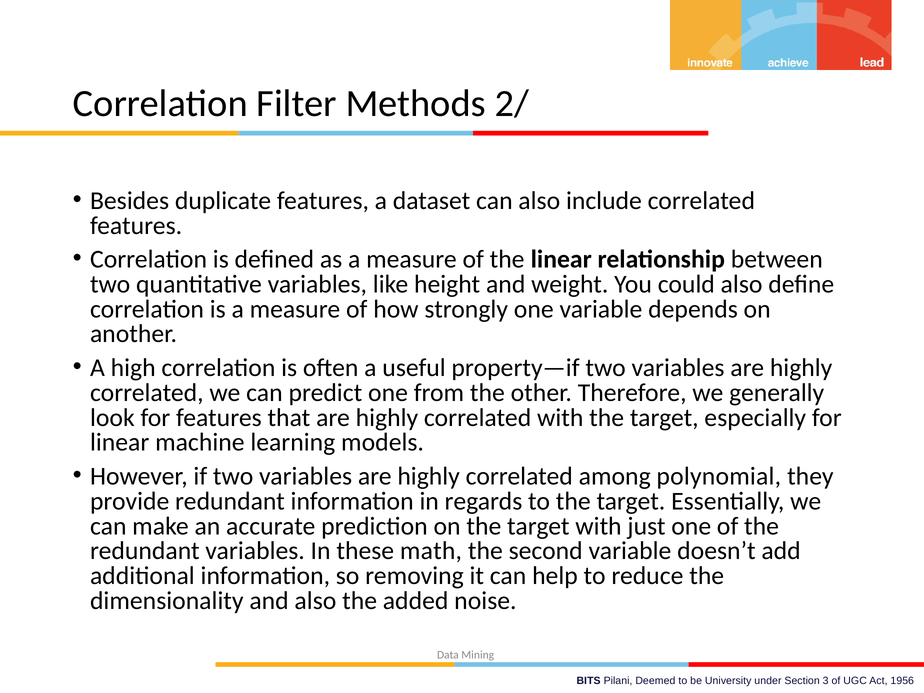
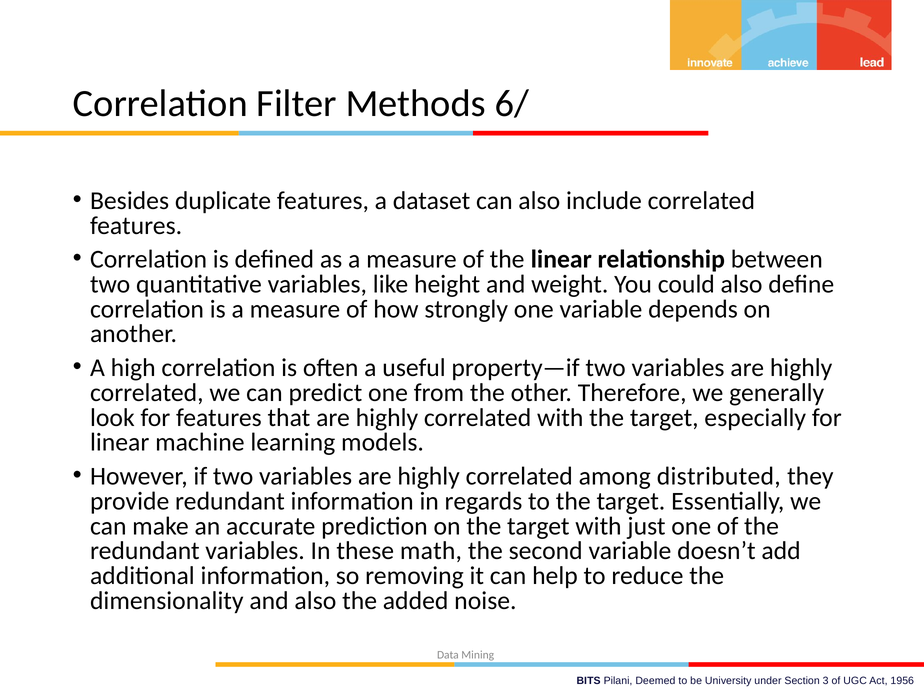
2/: 2/ -> 6/ (512, 104)
polynomial: polynomial -> distributed (719, 476)
